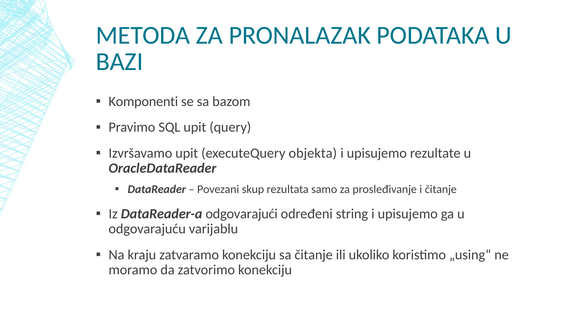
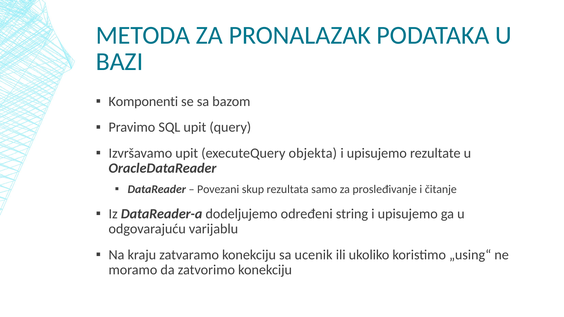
odgovarajući: odgovarajući -> dodeljujemo (242, 214)
sa čitanje: čitanje -> ucenik (314, 255)
